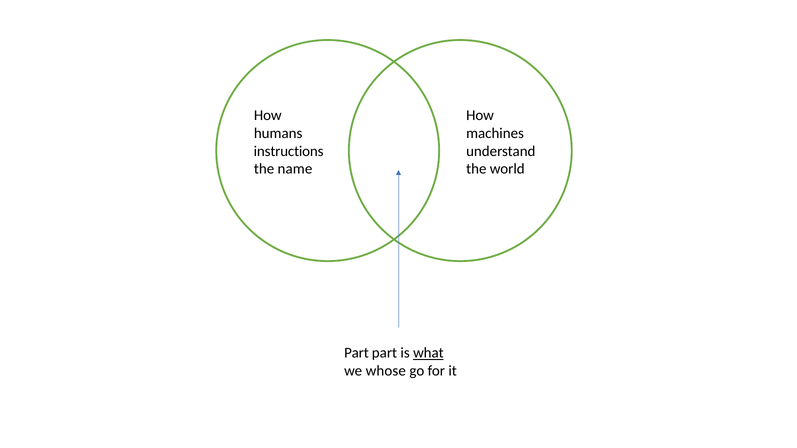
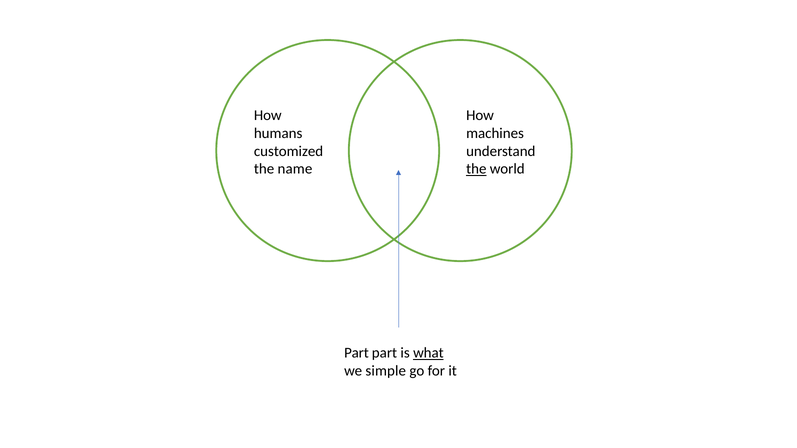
instructions: instructions -> customized (289, 151)
the underline: none -> present (476, 169)
whose: whose -> simple (386, 371)
